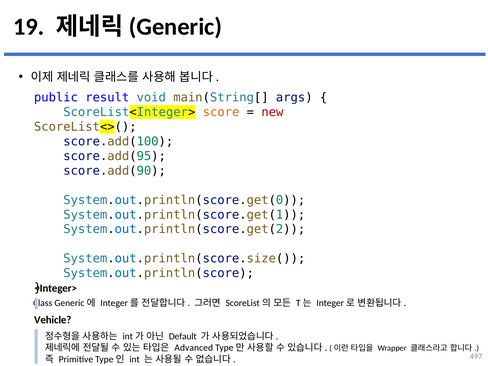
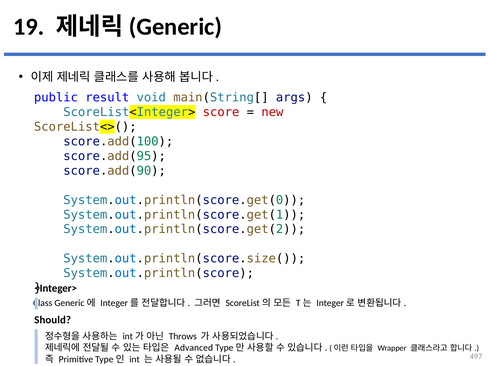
score colour: orange -> red (221, 112)
Vehicle: Vehicle -> Should (53, 320)
Default: Default -> Throws (183, 336)
